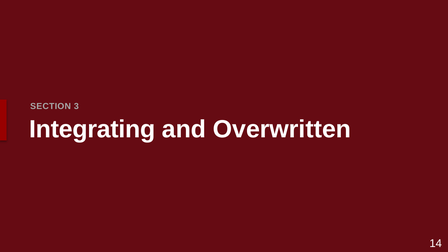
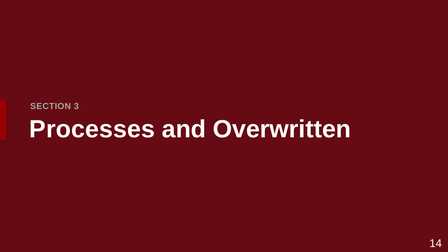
Integrating: Integrating -> Processes (92, 129)
